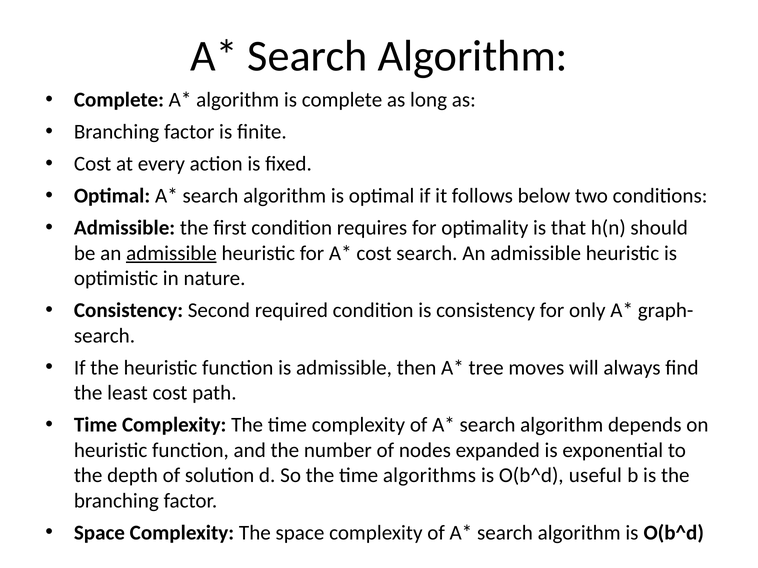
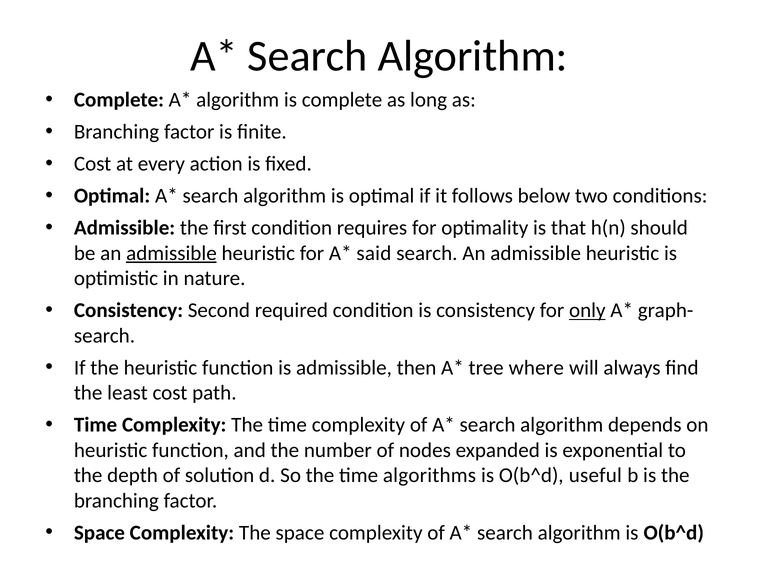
cost: cost -> said (374, 253)
only underline: none -> present (587, 311)
moves: moves -> where (536, 368)
